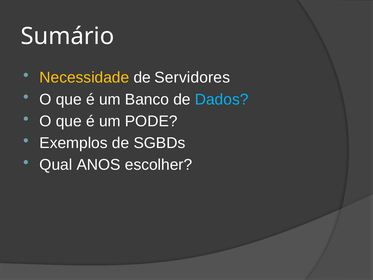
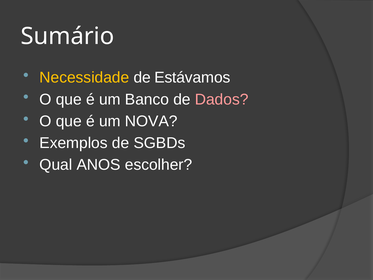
Servidores: Servidores -> Estávamos (192, 78)
Dados colour: light blue -> pink (222, 99)
PODE: PODE -> NOVA (151, 121)
